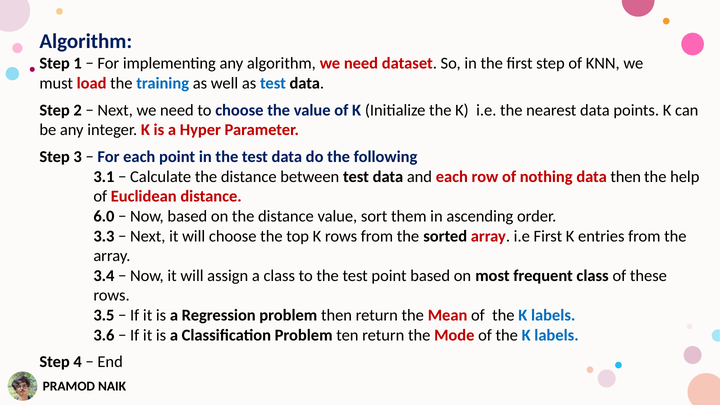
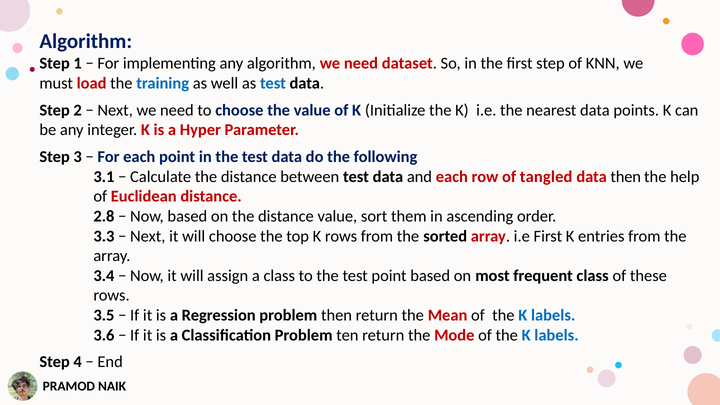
nothing: nothing -> tangled (546, 177)
6.0: 6.0 -> 2.8 (104, 216)
